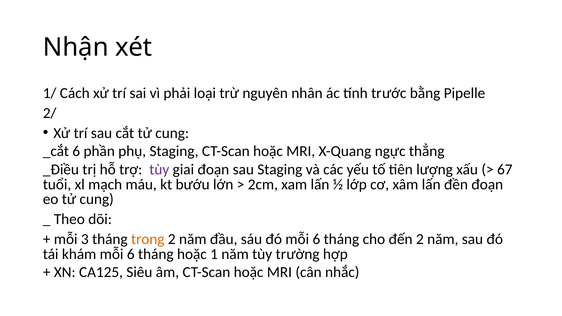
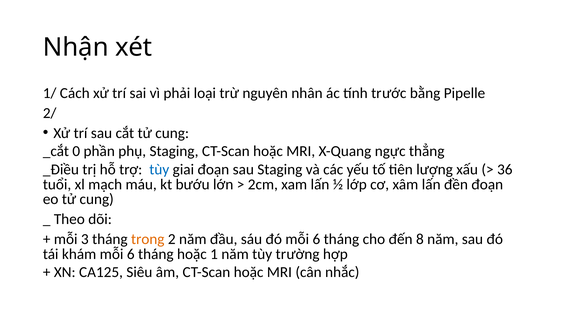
_cắt 6: 6 -> 0 (76, 151)
tùy colour: purple -> blue (159, 170)
67: 67 -> 36 (505, 170)
đến 2: 2 -> 8 (420, 239)
